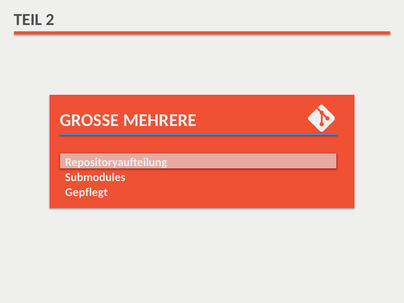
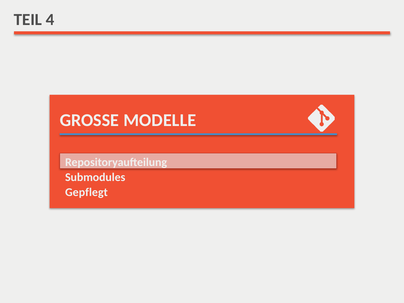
2: 2 -> 4 (50, 19)
MEHRERE: MEHRERE -> MODELLE (160, 120)
